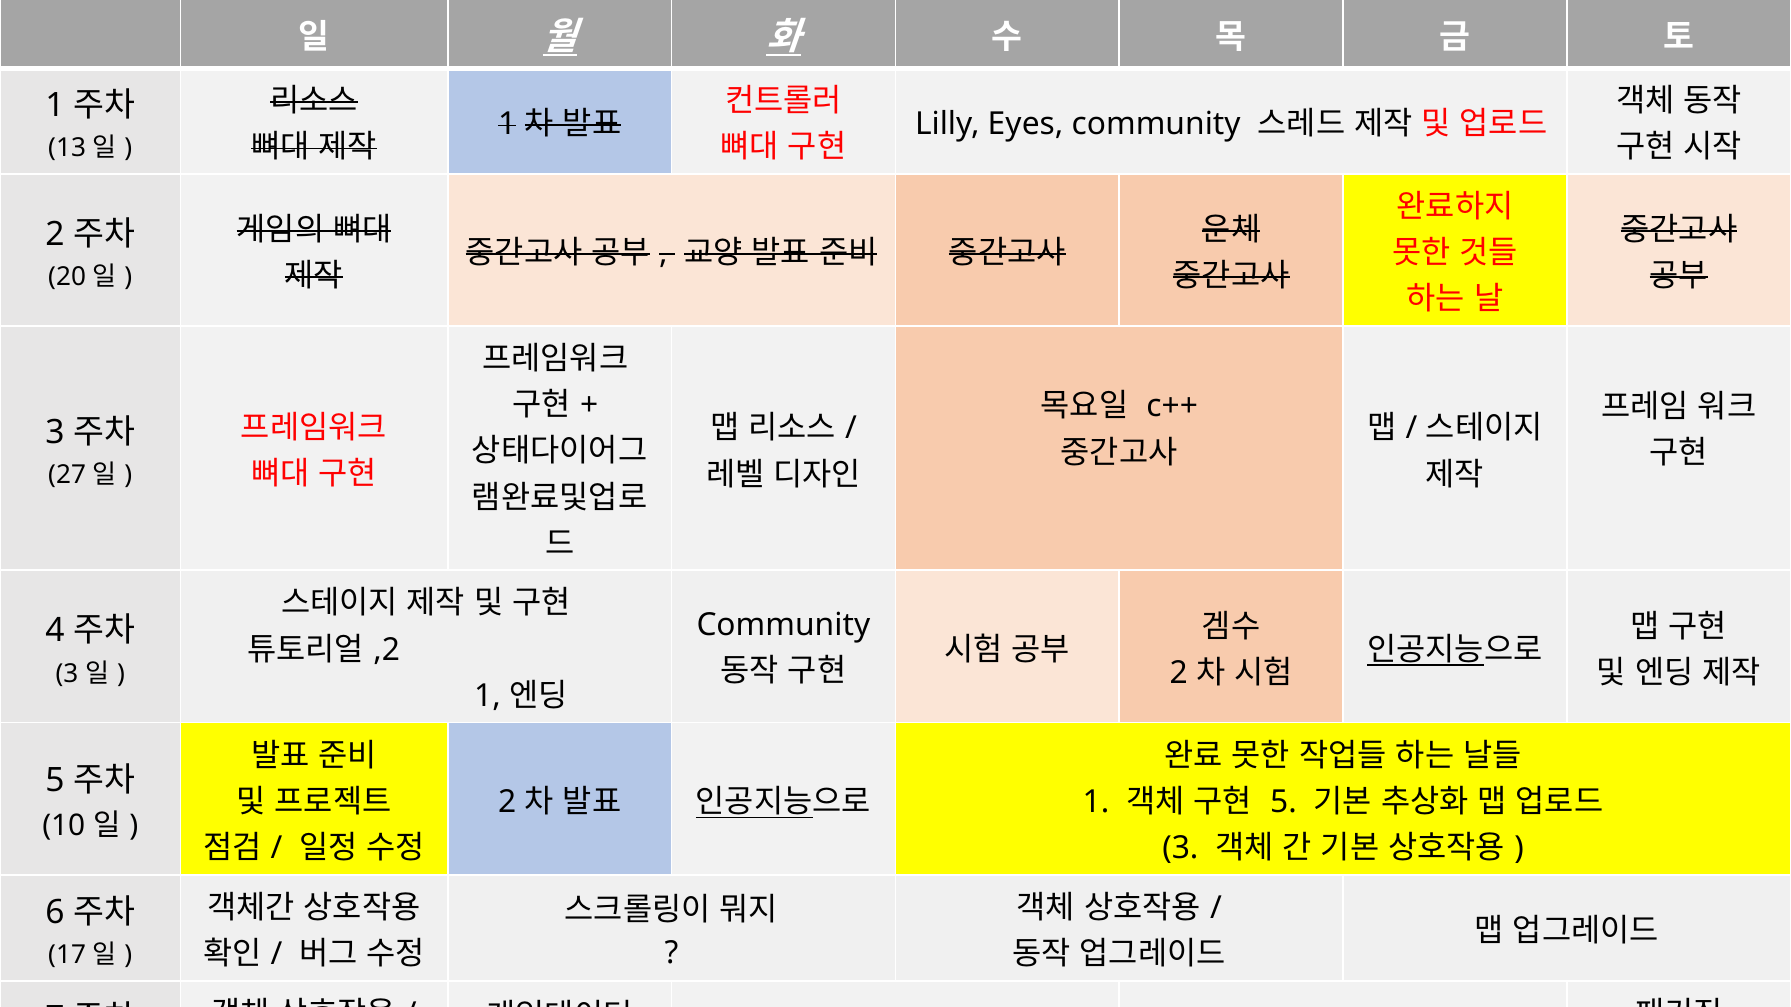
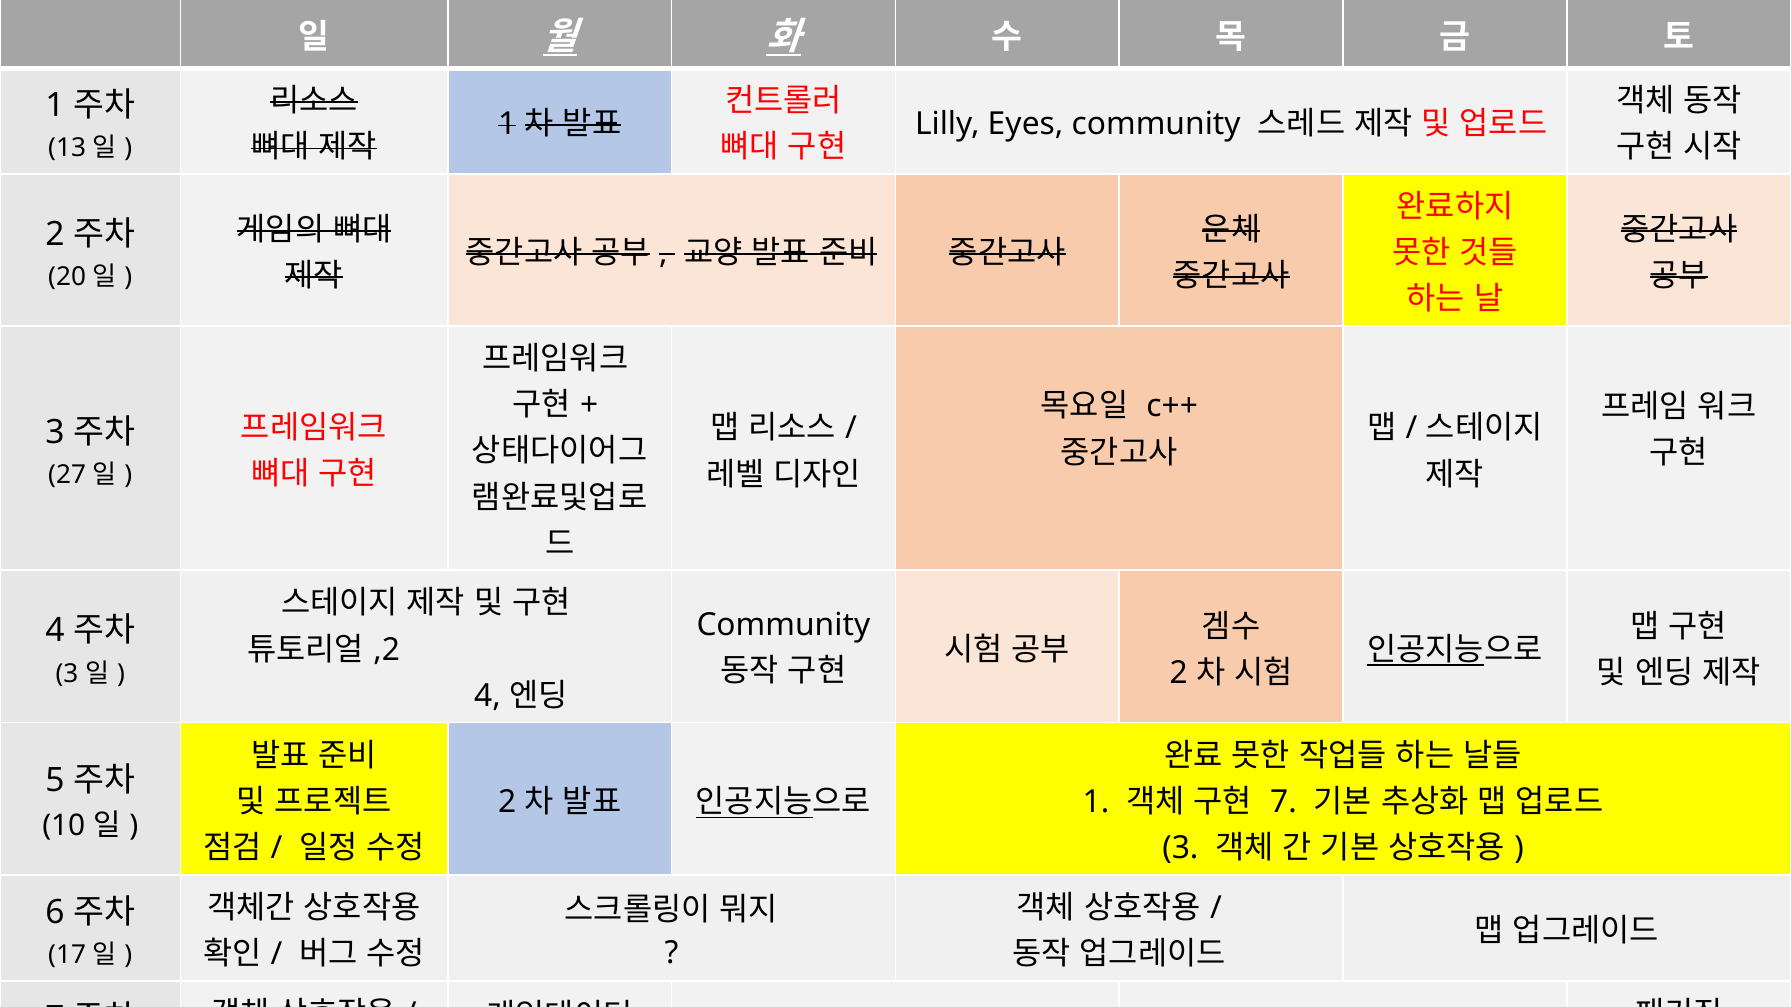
1: 1 -> 4 (487, 696)
5: 5 -> 7 (1283, 802)
